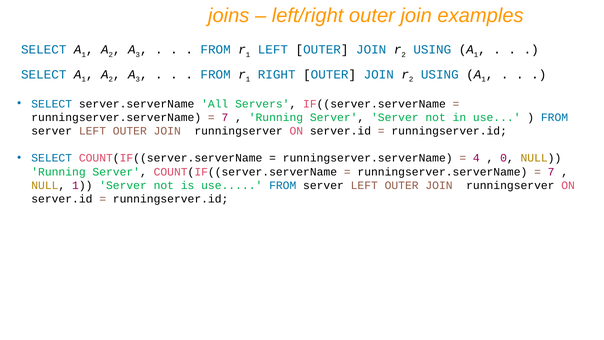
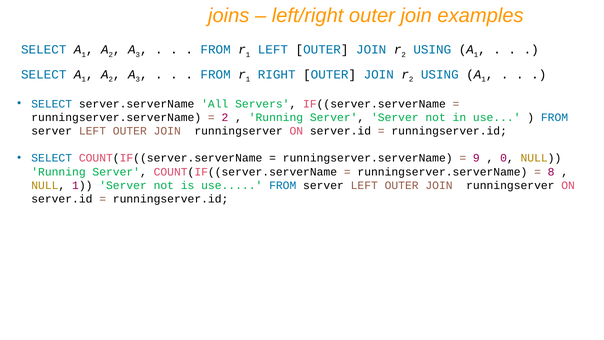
7: 7 -> 2 (225, 117)
4: 4 -> 9 (476, 158)
7: 7 -> 8 (551, 172)
